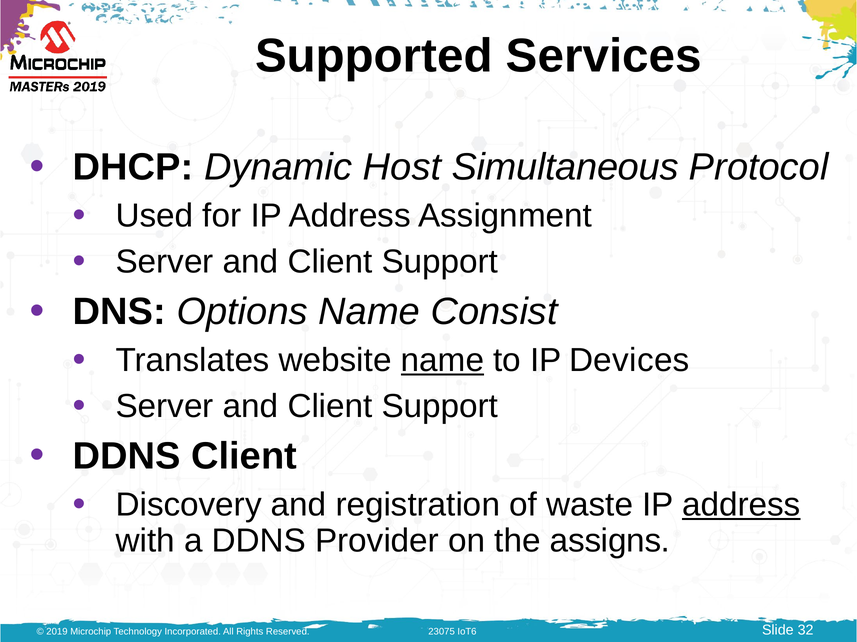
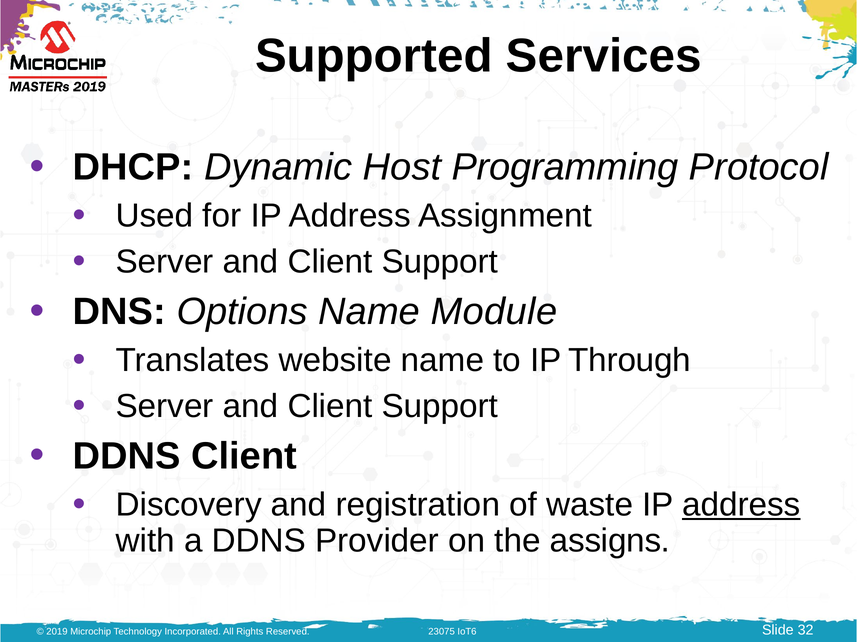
Simultaneous: Simultaneous -> Programming (565, 167)
Consist: Consist -> Module (494, 312)
name underline: present -> none (442, 361)
Devices: Devices -> Through (630, 361)
